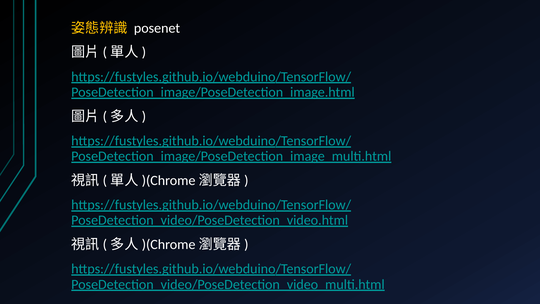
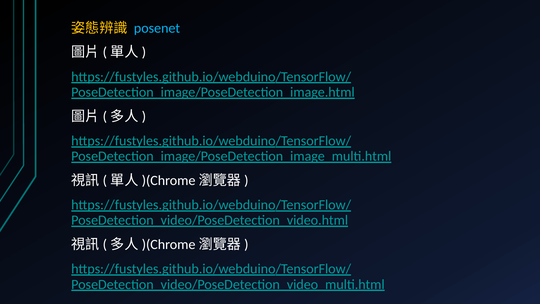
posenet colour: white -> light blue (157, 28)
